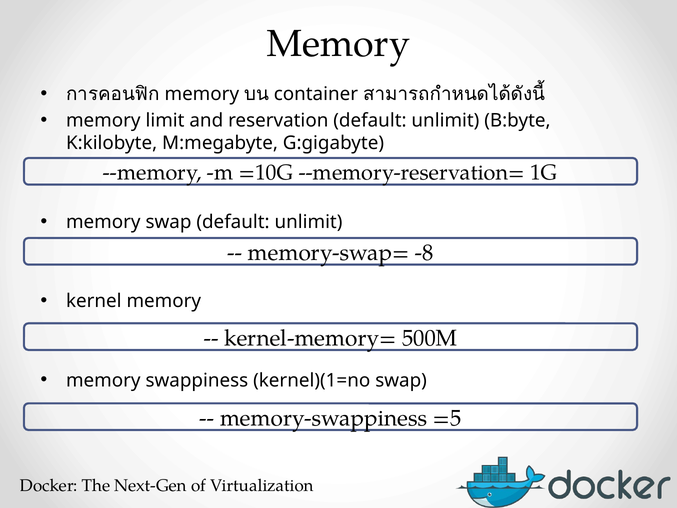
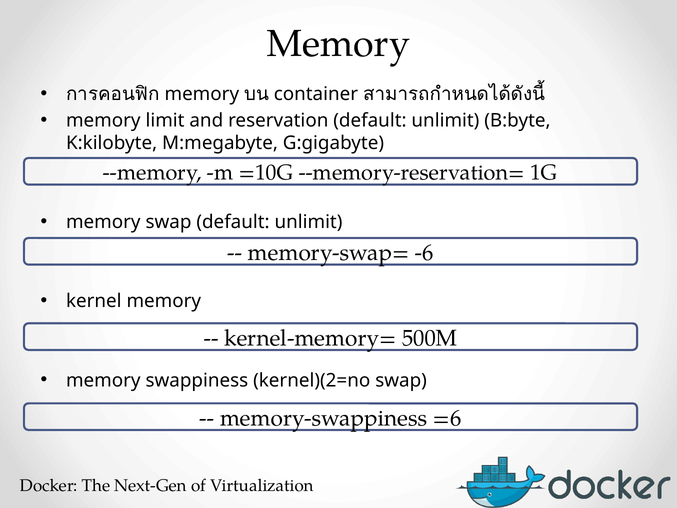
-8: -8 -> -6 (424, 253)
kernel)(1=no: kernel)(1=no -> kernel)(2=no (312, 380)
=5: =5 -> =6 (447, 418)
